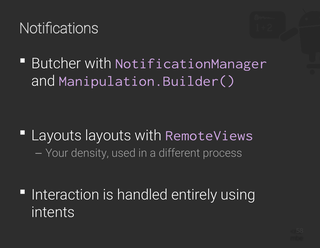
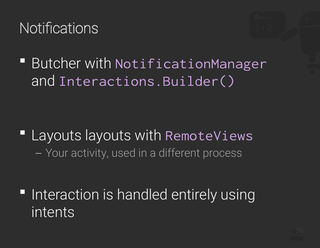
Manipulation.Builder(: Manipulation.Builder( -> Interactions.Builder( (147, 81)
density: density -> activity (90, 153)
